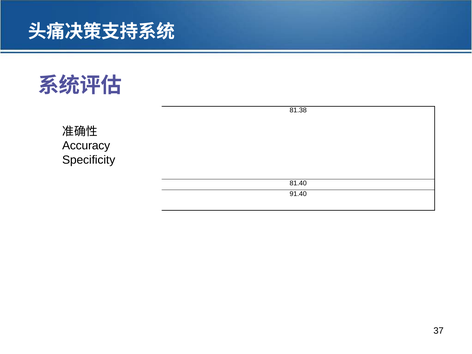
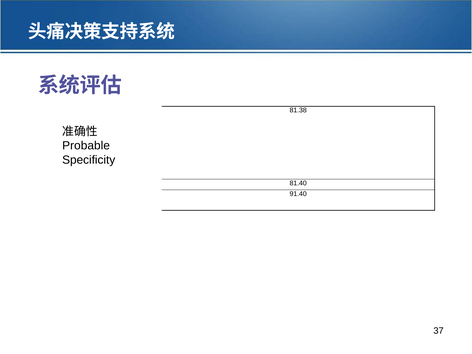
Accuracy: Accuracy -> Probable (86, 146)
